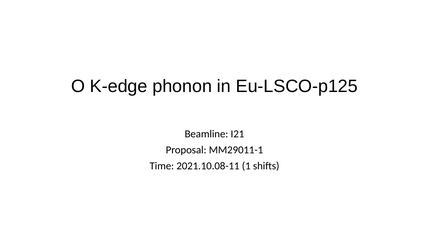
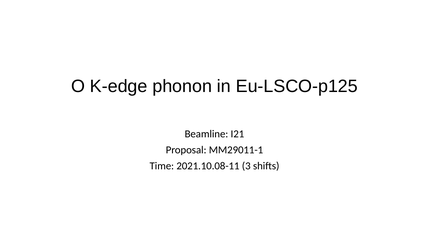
1: 1 -> 3 (246, 166)
